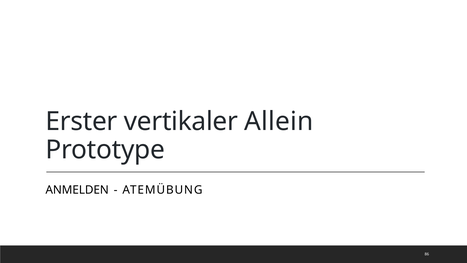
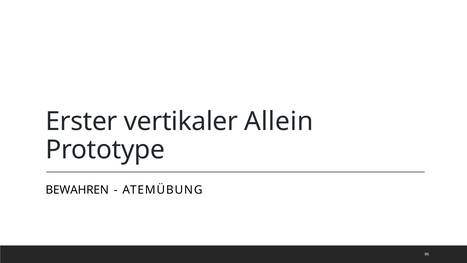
ANMELDEN: ANMELDEN -> BEWAHREN (77, 190)
